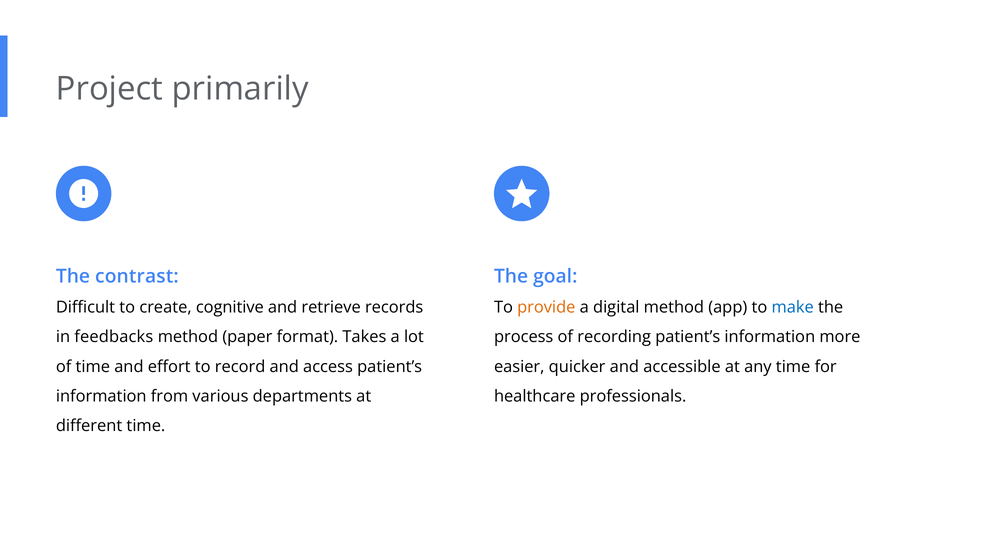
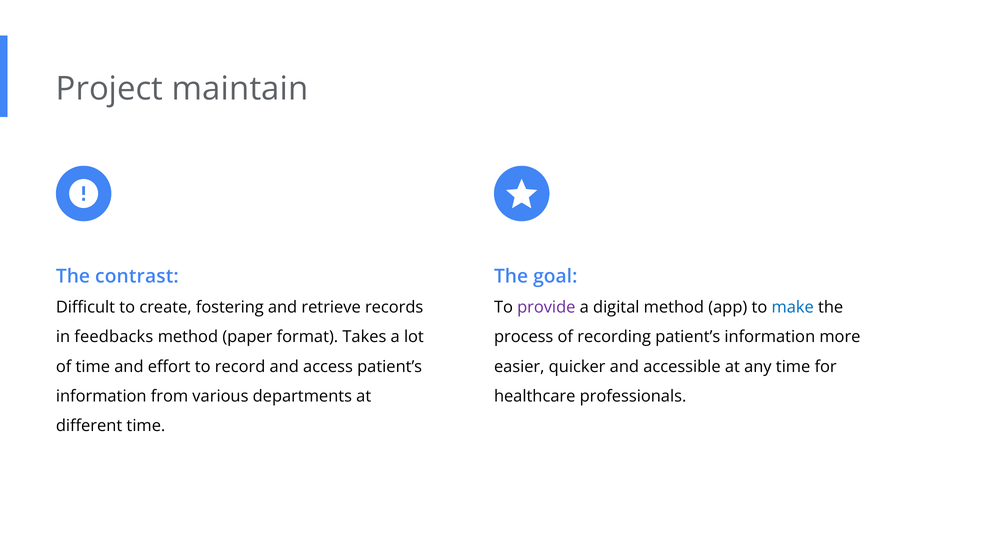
primarily: primarily -> maintain (240, 89)
cognitive: cognitive -> fostering (230, 307)
provide colour: orange -> purple (546, 307)
